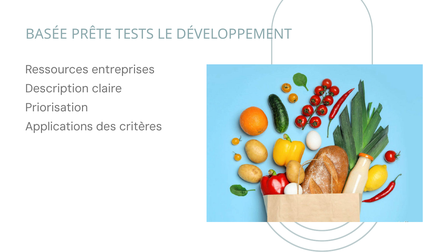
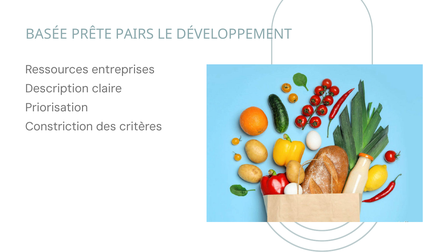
TESTS: TESTS -> PAIRS (135, 34)
Applications: Applications -> Constriction (59, 126)
